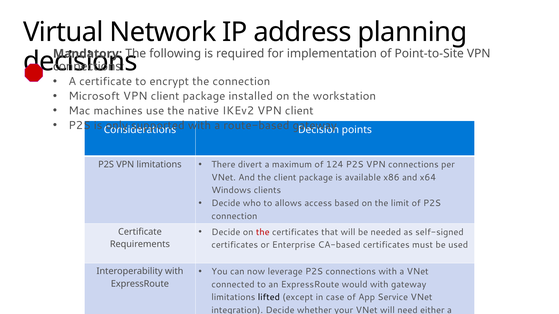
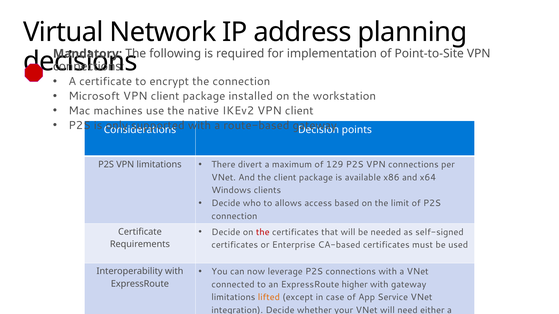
124: 124 -> 129 (335, 165)
would: would -> higher (355, 285)
lifted colour: black -> orange (269, 298)
